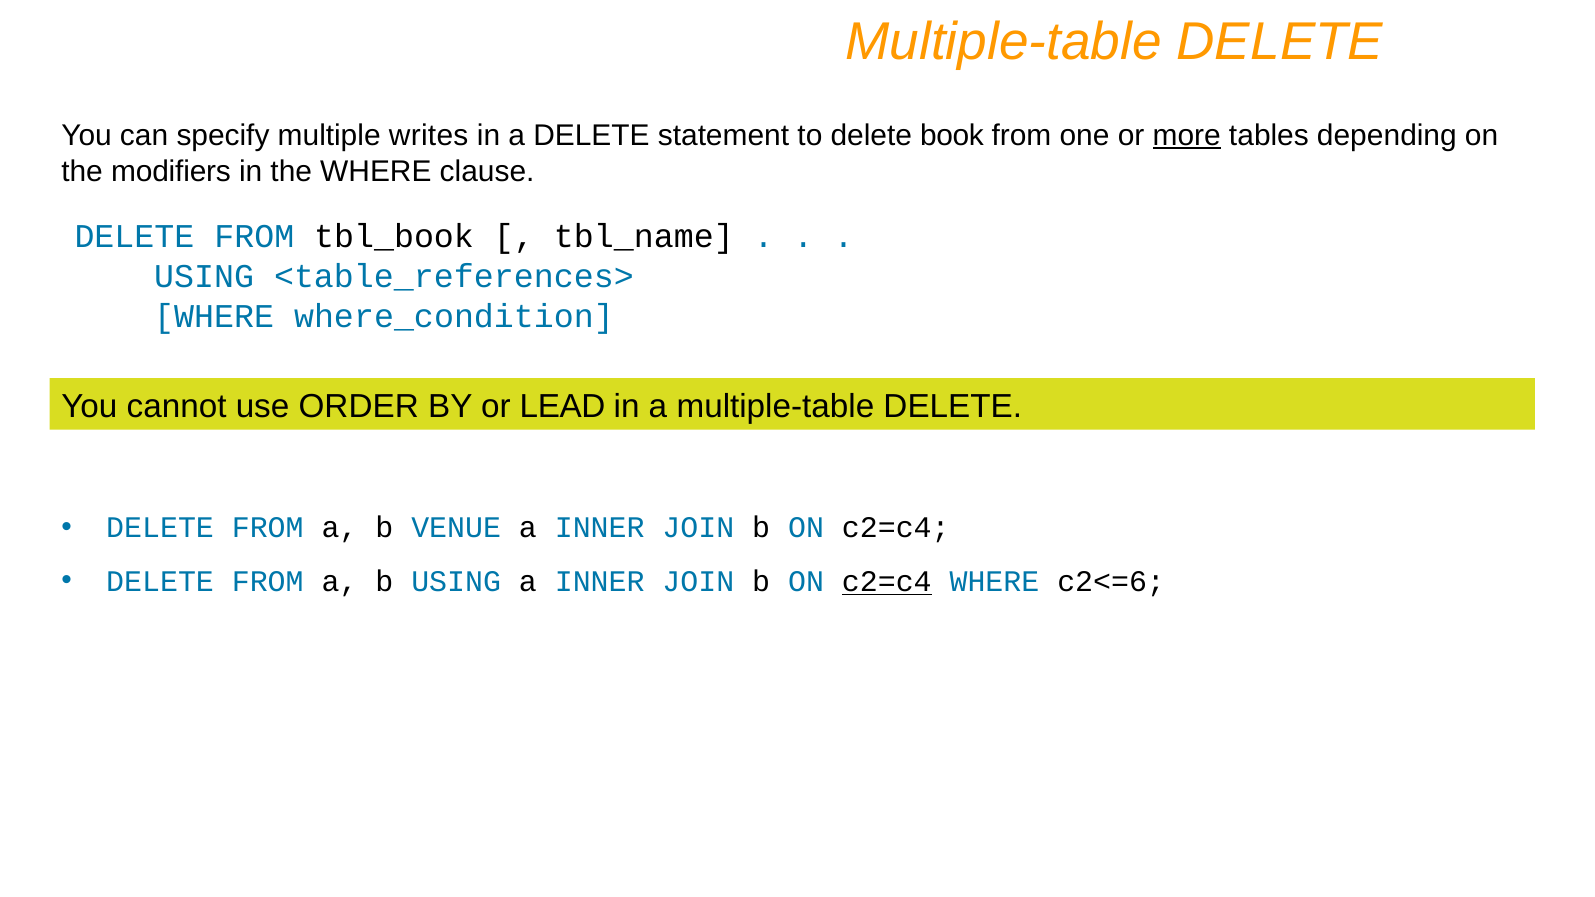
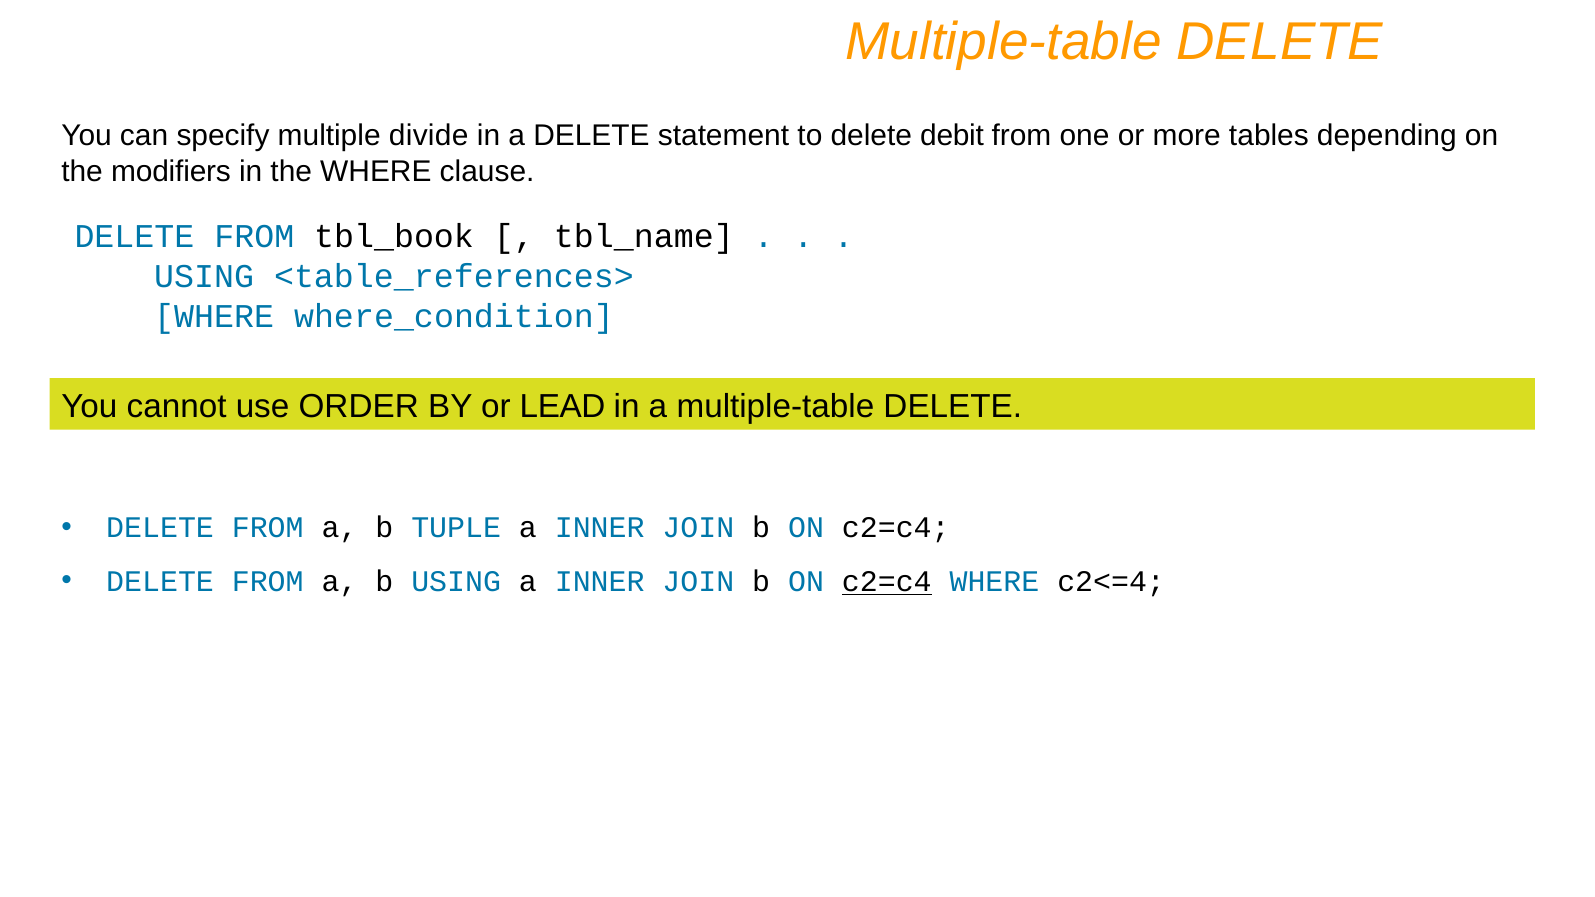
writes: writes -> divide (429, 136)
book: book -> debit (952, 136)
more underline: present -> none (1187, 136)
VENUE: VENUE -> TUPLE (456, 528)
c2<=6: c2<=6 -> c2<=4 (1111, 582)
